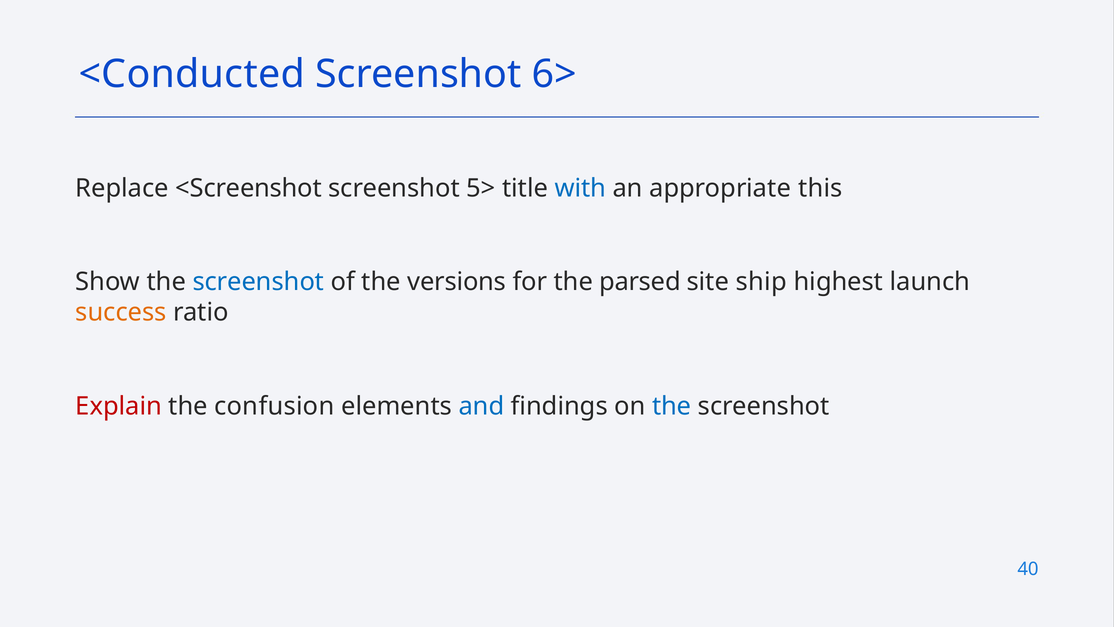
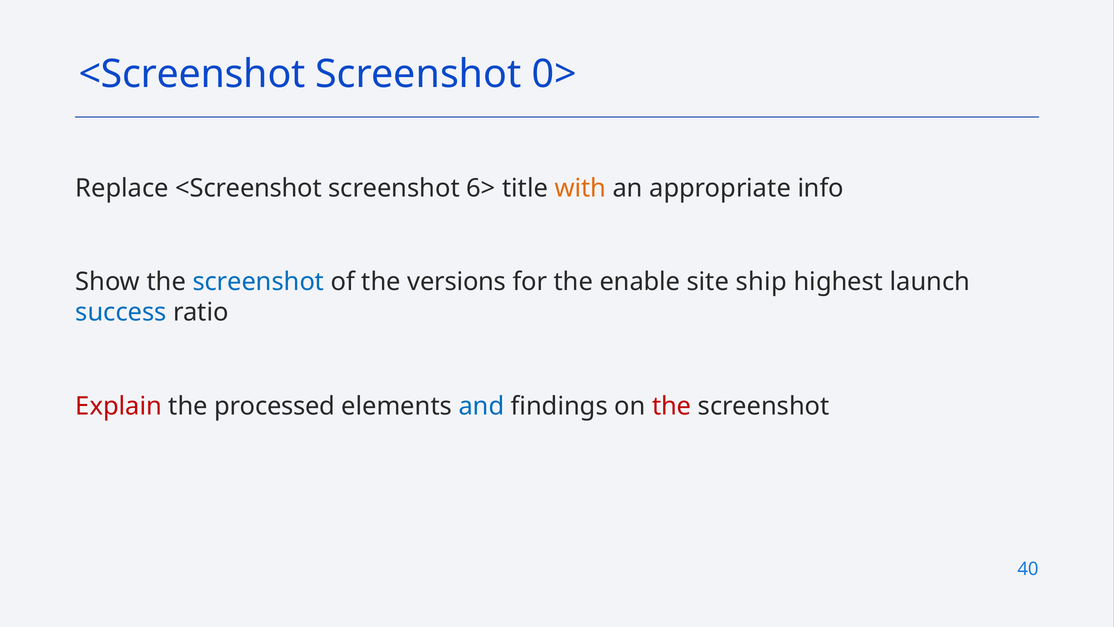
<Conducted: <Conducted -> <Screenshot (192, 74)
6>: 6> -> 0> (554, 74)
5>: 5> -> 6> (481, 188)
with colour: blue -> orange (580, 188)
this: this -> info (821, 188)
parsed: parsed -> enable (640, 282)
success colour: orange -> blue (121, 312)
confusion: confusion -> processed (275, 406)
the colour: blue -> red (672, 406)
